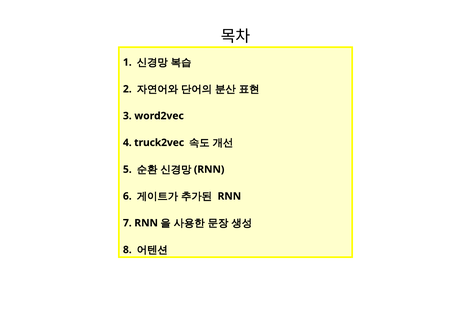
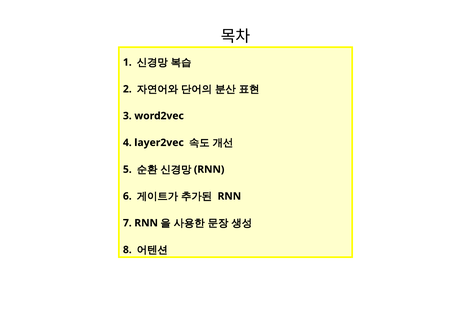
truck2vec: truck2vec -> layer2vec (159, 143)
